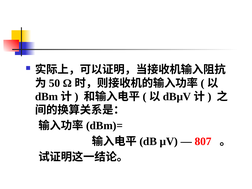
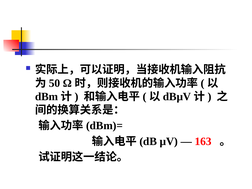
807: 807 -> 163 (203, 141)
